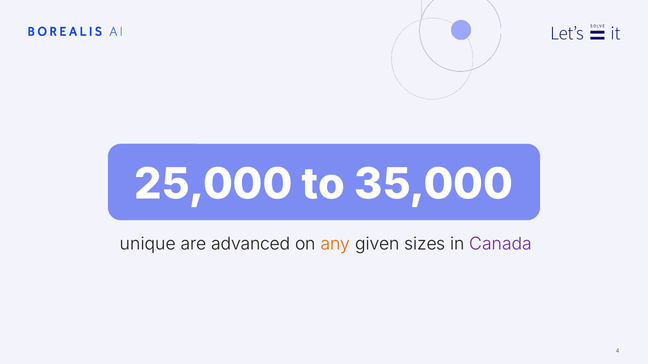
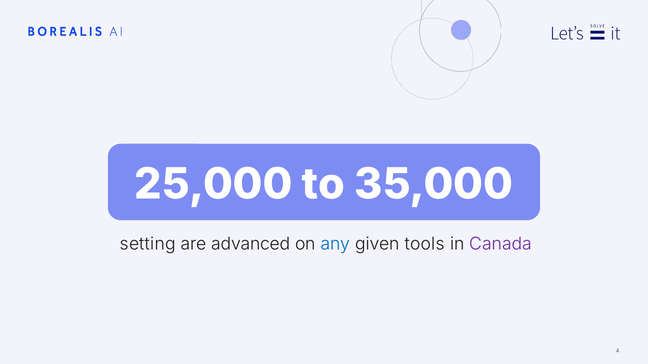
unique: unique -> setting (148, 244)
any colour: orange -> blue (335, 244)
sizes: sizes -> tools (425, 244)
